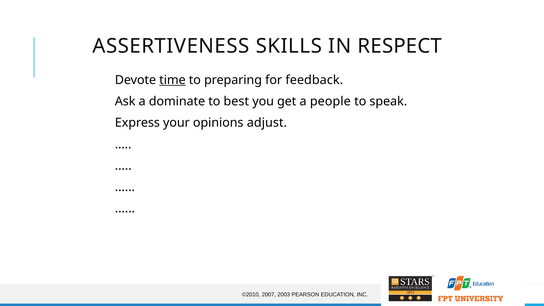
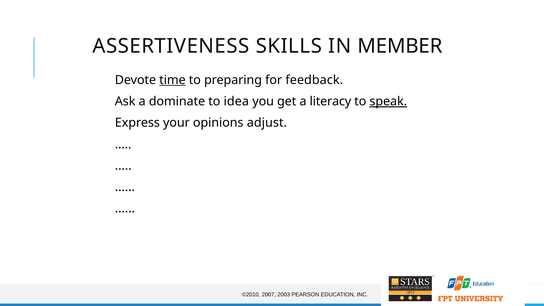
RESPECT: RESPECT -> MEMBER (400, 46)
best: best -> idea (236, 101)
people: people -> literacy (330, 101)
speak underline: none -> present (388, 101)
